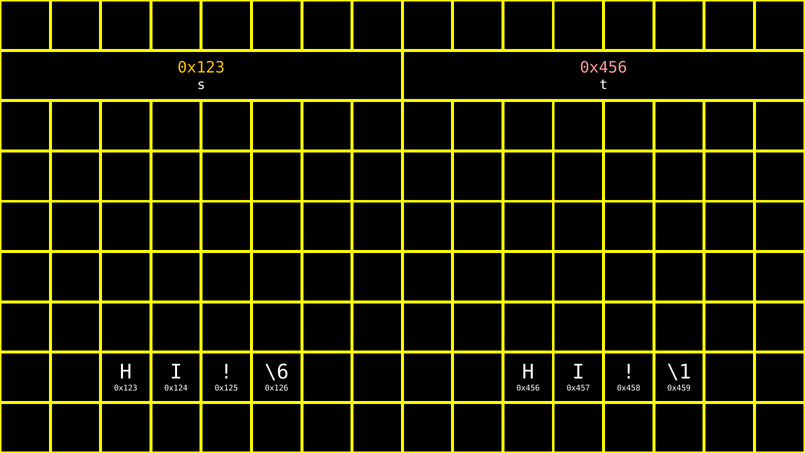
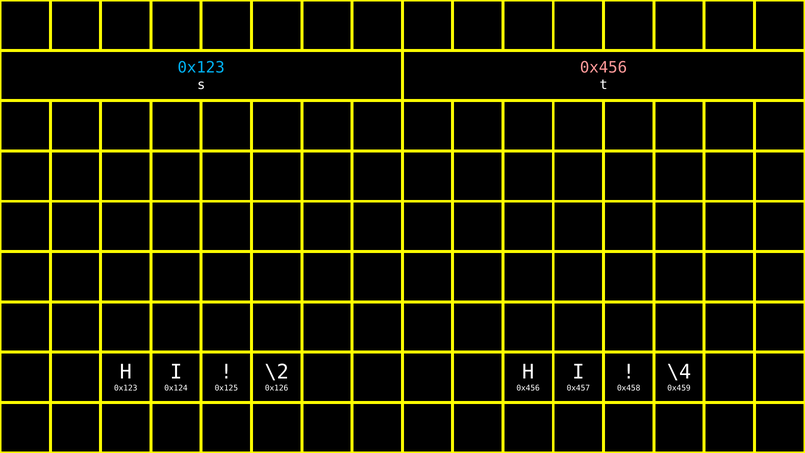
0x123 colour: yellow -> light blue (201, 68)
\6: \6 -> \2 (277, 372)
\1: \1 -> \4 (679, 372)
